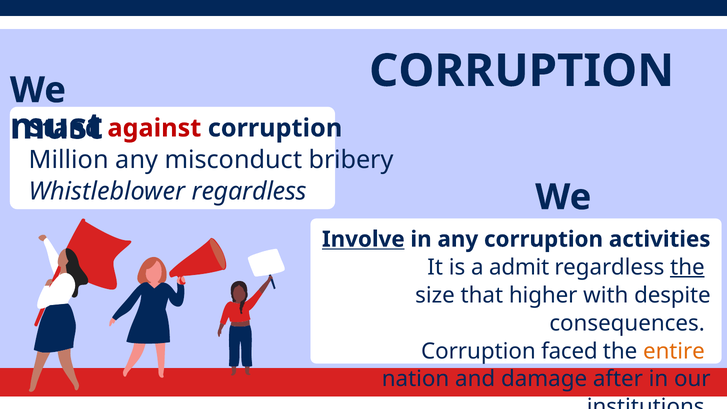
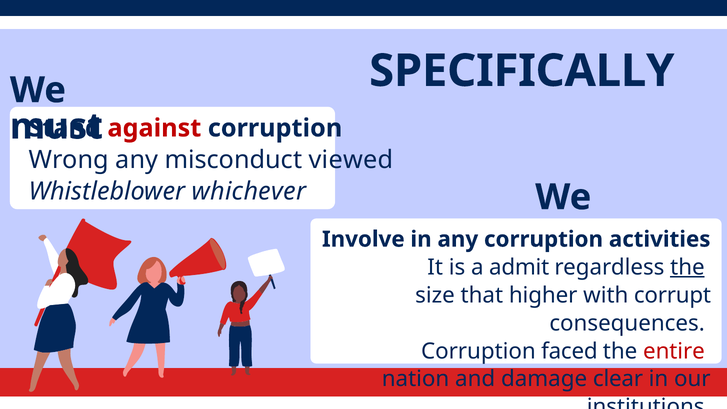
CORRUPTION: CORRUPTION -> SPECIFICALLY (522, 71)
Million: Million -> Wrong (69, 160)
bribery: bribery -> viewed (351, 160)
Whistleblower regardless: regardless -> whichever (249, 191)
Involve underline: present -> none (363, 239)
despite: despite -> corrupt (672, 295)
entire colour: orange -> red (674, 351)
after: after -> clear (618, 379)
